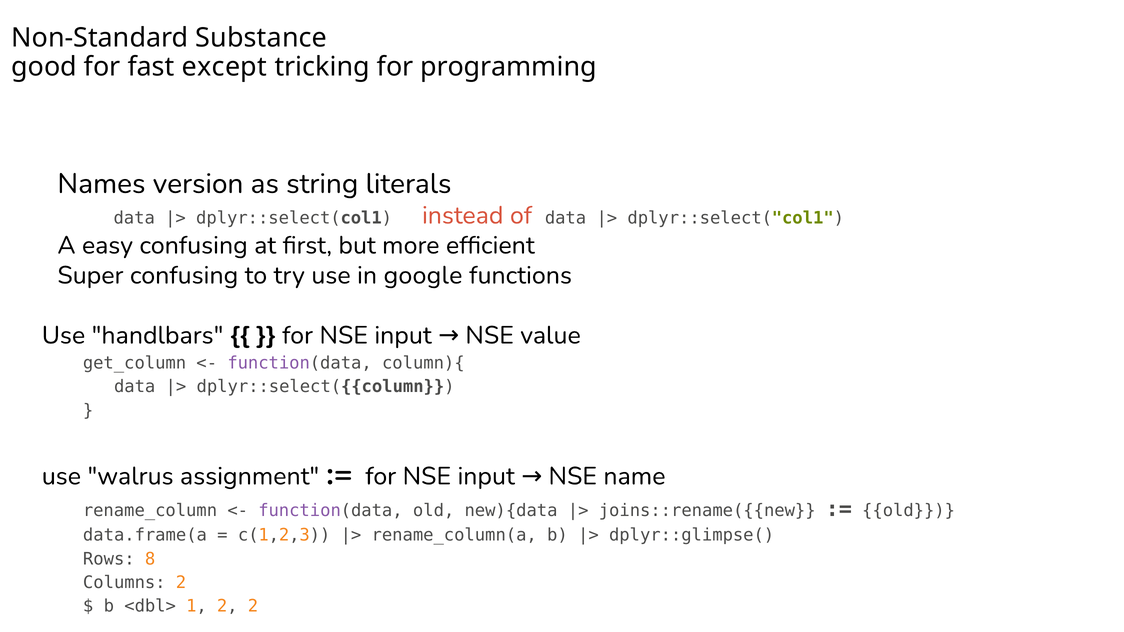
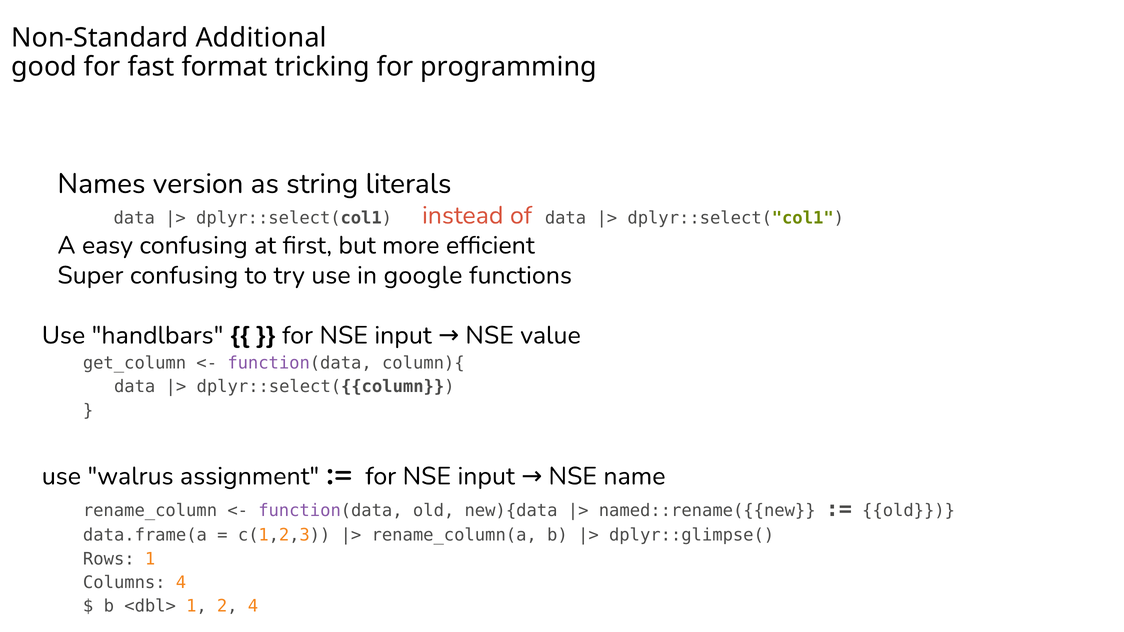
Substance: Substance -> Additional (261, 38)
except: except -> format (225, 67)
joins::rename({{new: joins::rename({{new -> named::rename({{new (707, 511)
Rows 8: 8 -> 1 (150, 559)
Columns 2: 2 -> 4 (181, 583)
2 2: 2 -> 4 (253, 606)
